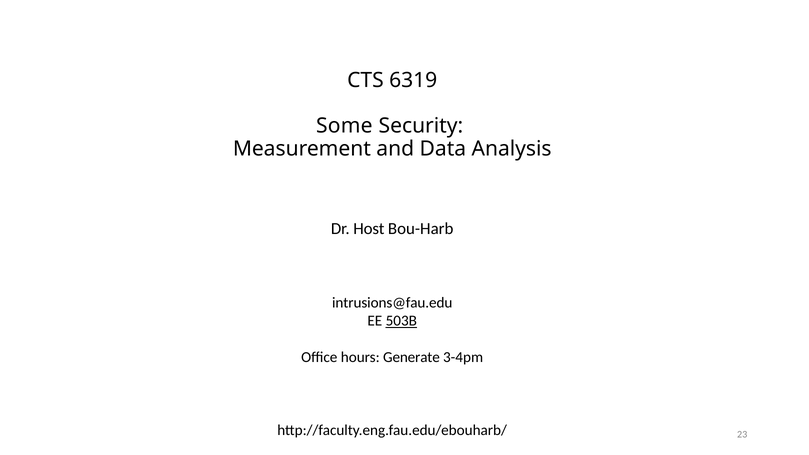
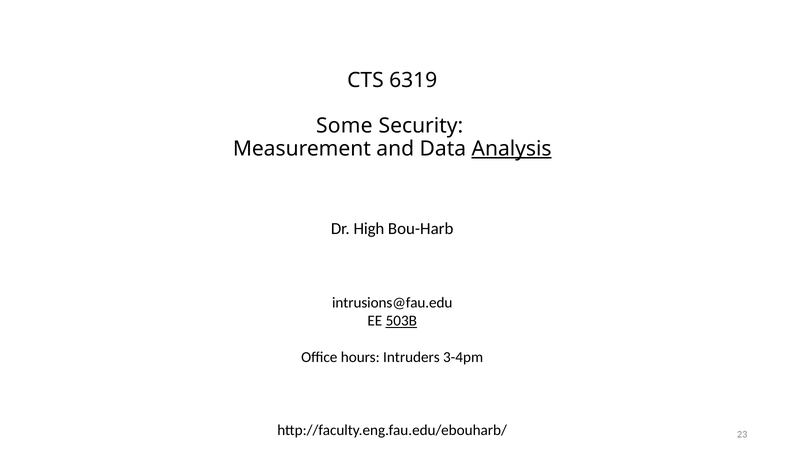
Analysis underline: none -> present (512, 149)
Host: Host -> High (369, 229)
Generate: Generate -> Intruders (411, 357)
